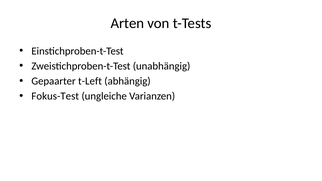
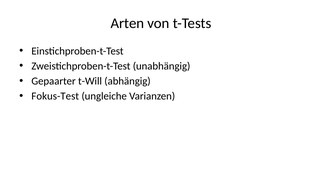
t-Left: t-Left -> t-Will (90, 81)
